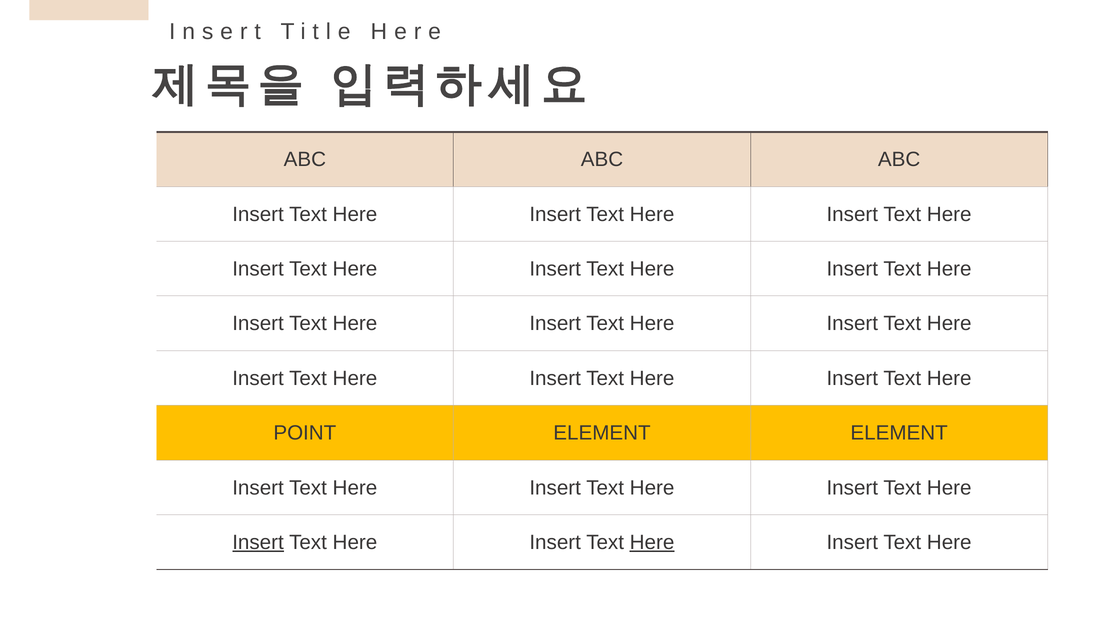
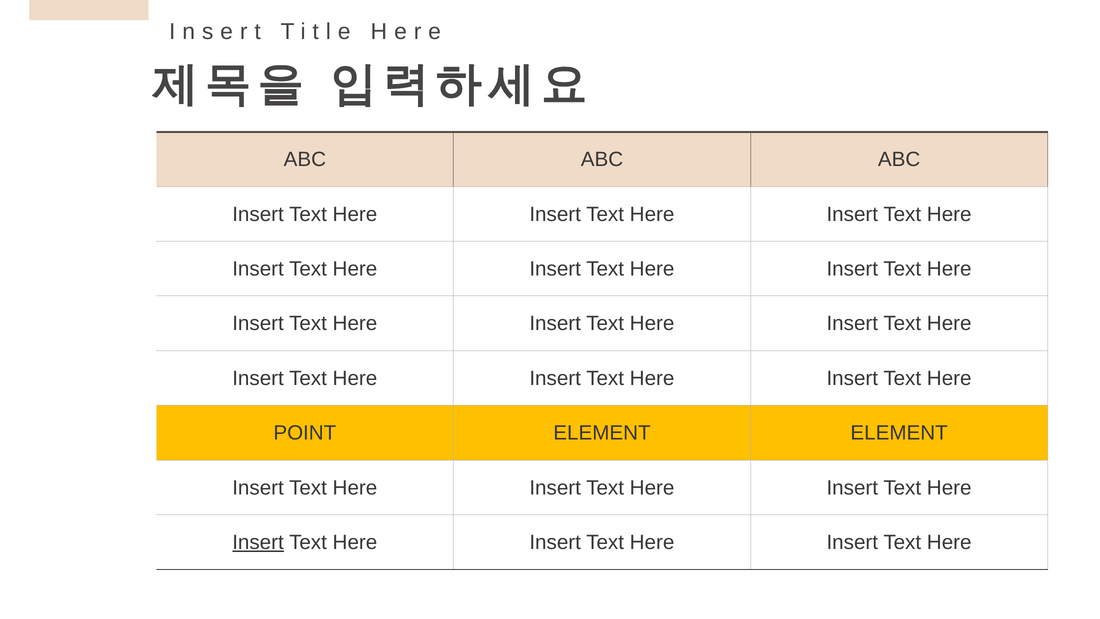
Here underline: present -> none (652, 542)
